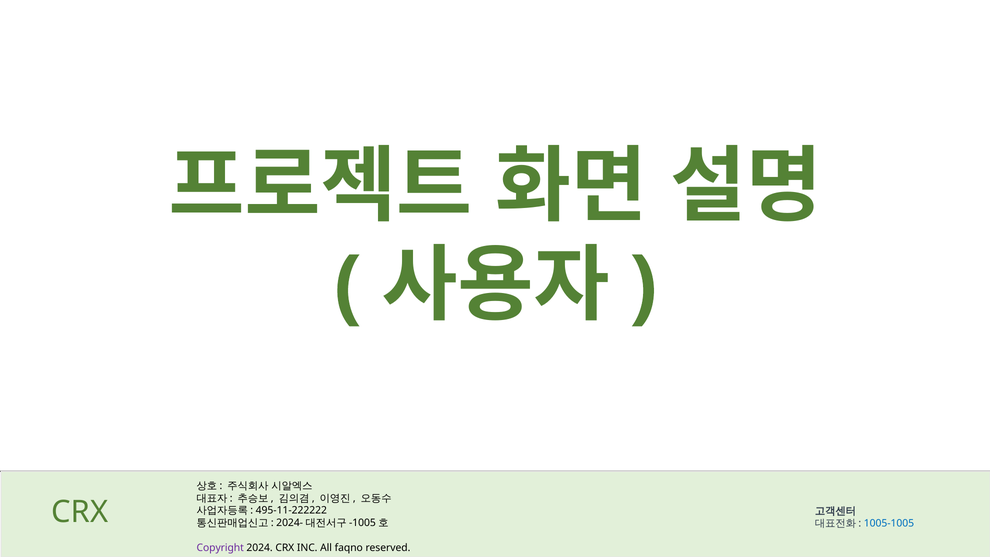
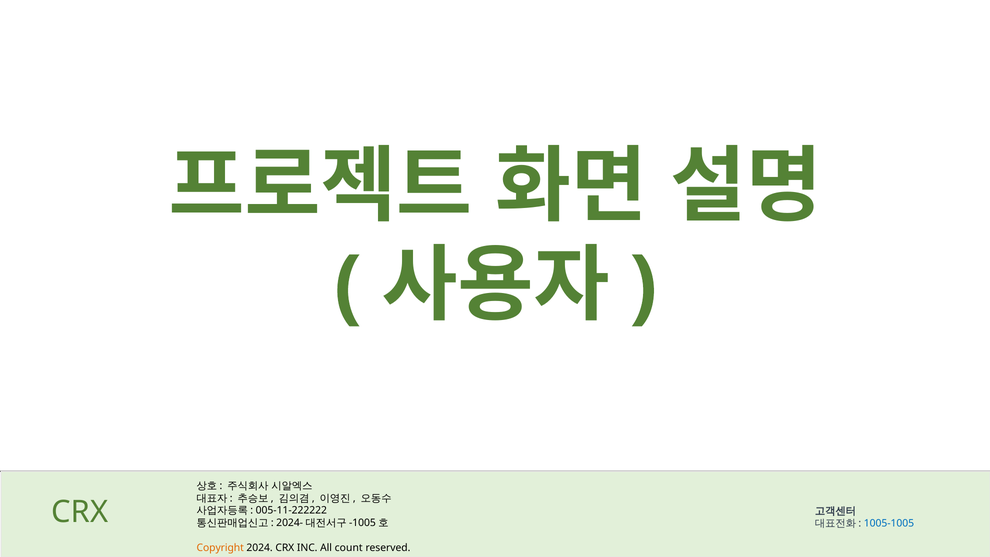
495-11-222222: 495-11-222222 -> 005-11-222222 (291, 510)
Copyright colour: purple -> orange (220, 548)
faqno: faqno -> count (349, 548)
